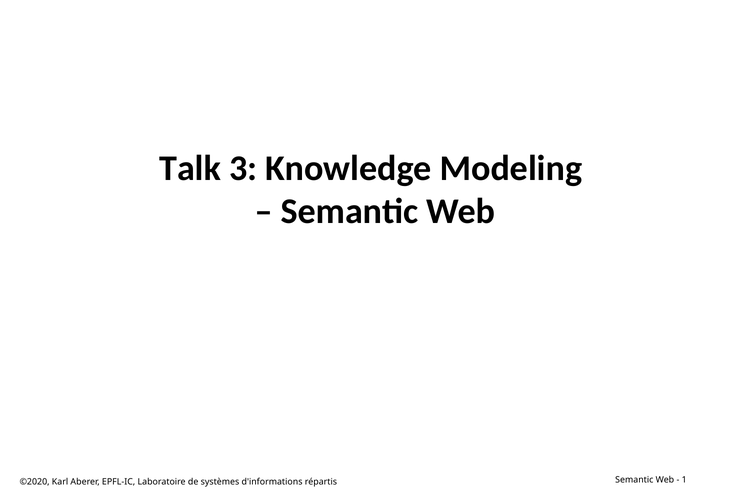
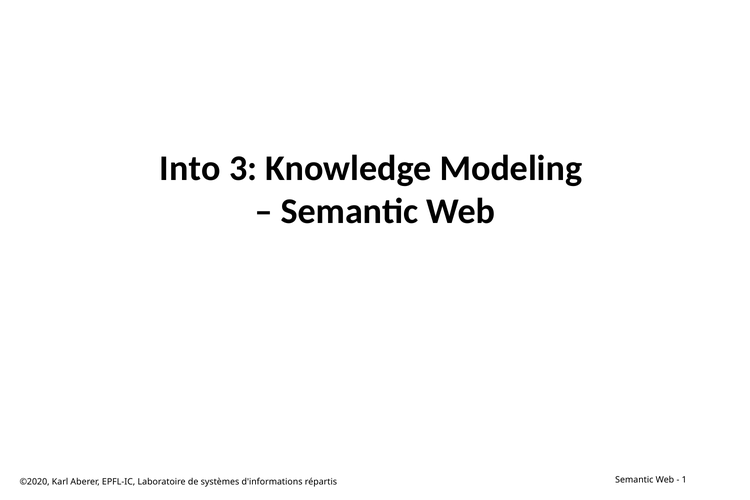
Talk: Talk -> Into (190, 168)
